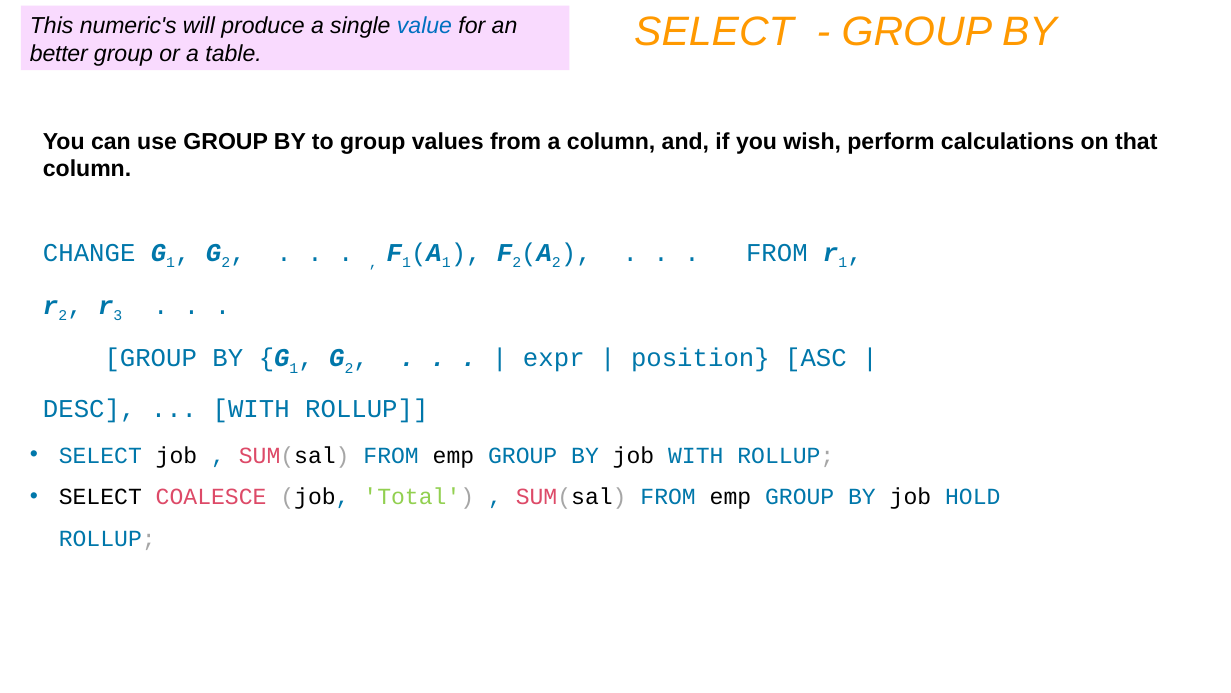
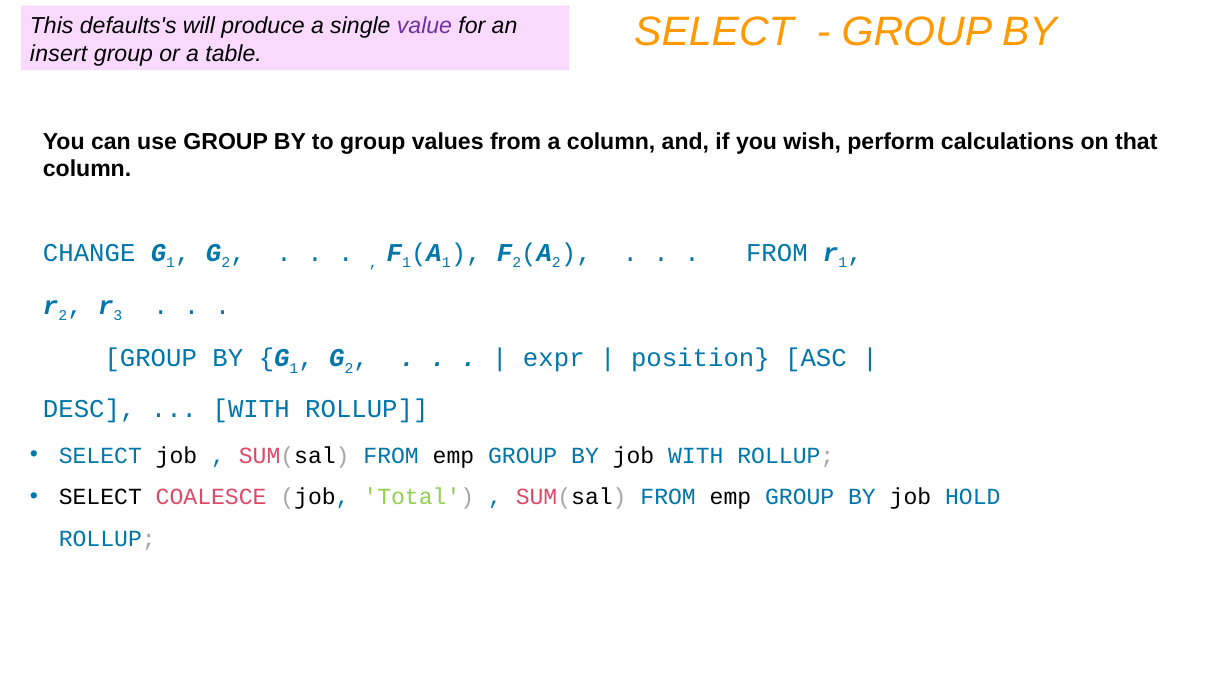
numeric's: numeric's -> defaults's (128, 26)
value colour: blue -> purple (424, 26)
better: better -> insert (59, 53)
